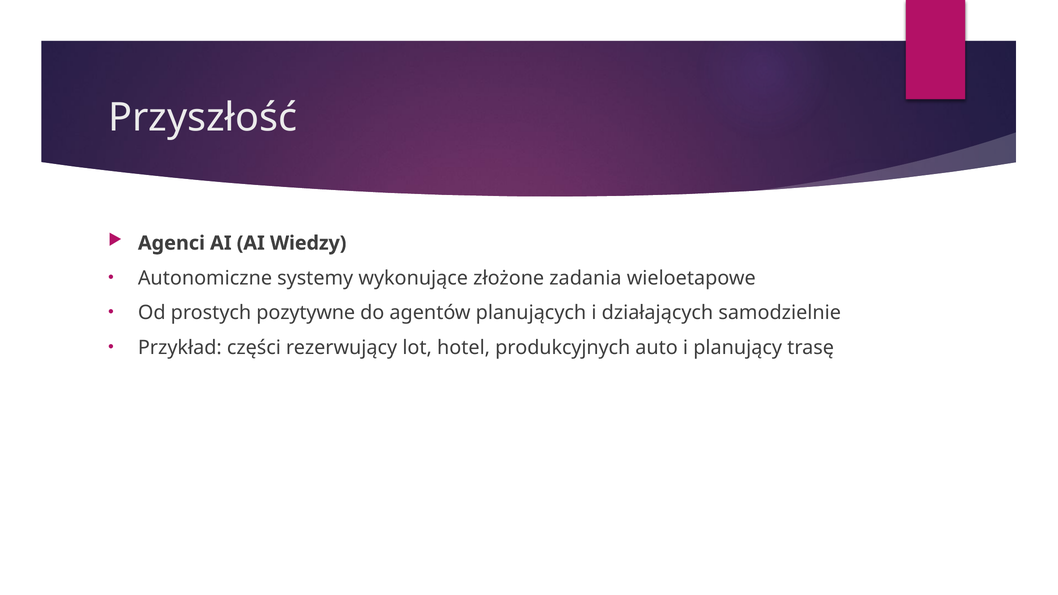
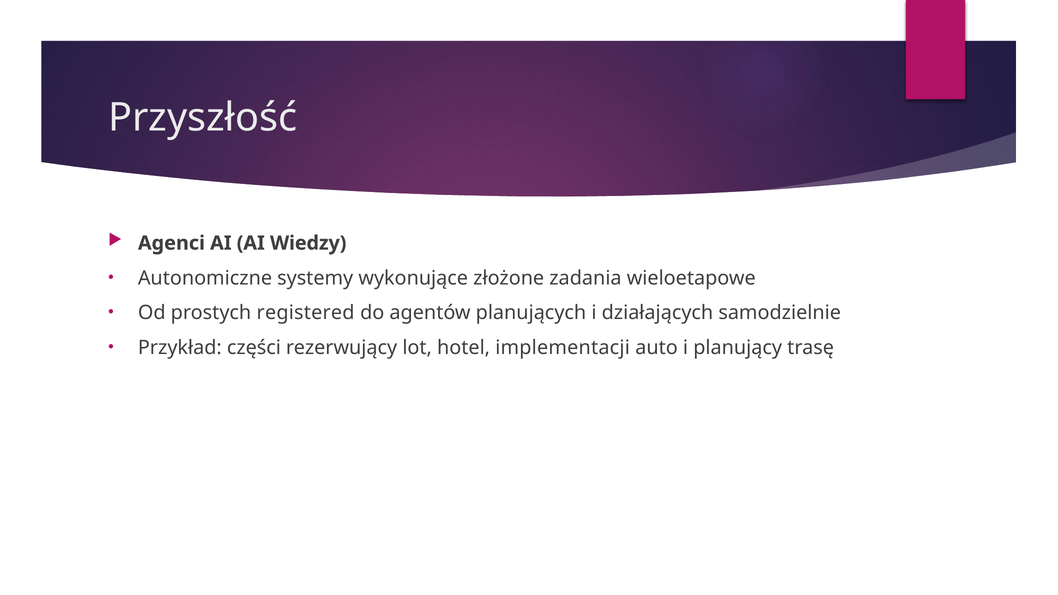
pozytywne: pozytywne -> registered (306, 313)
produkcyjnych: produkcyjnych -> implementacji (563, 348)
